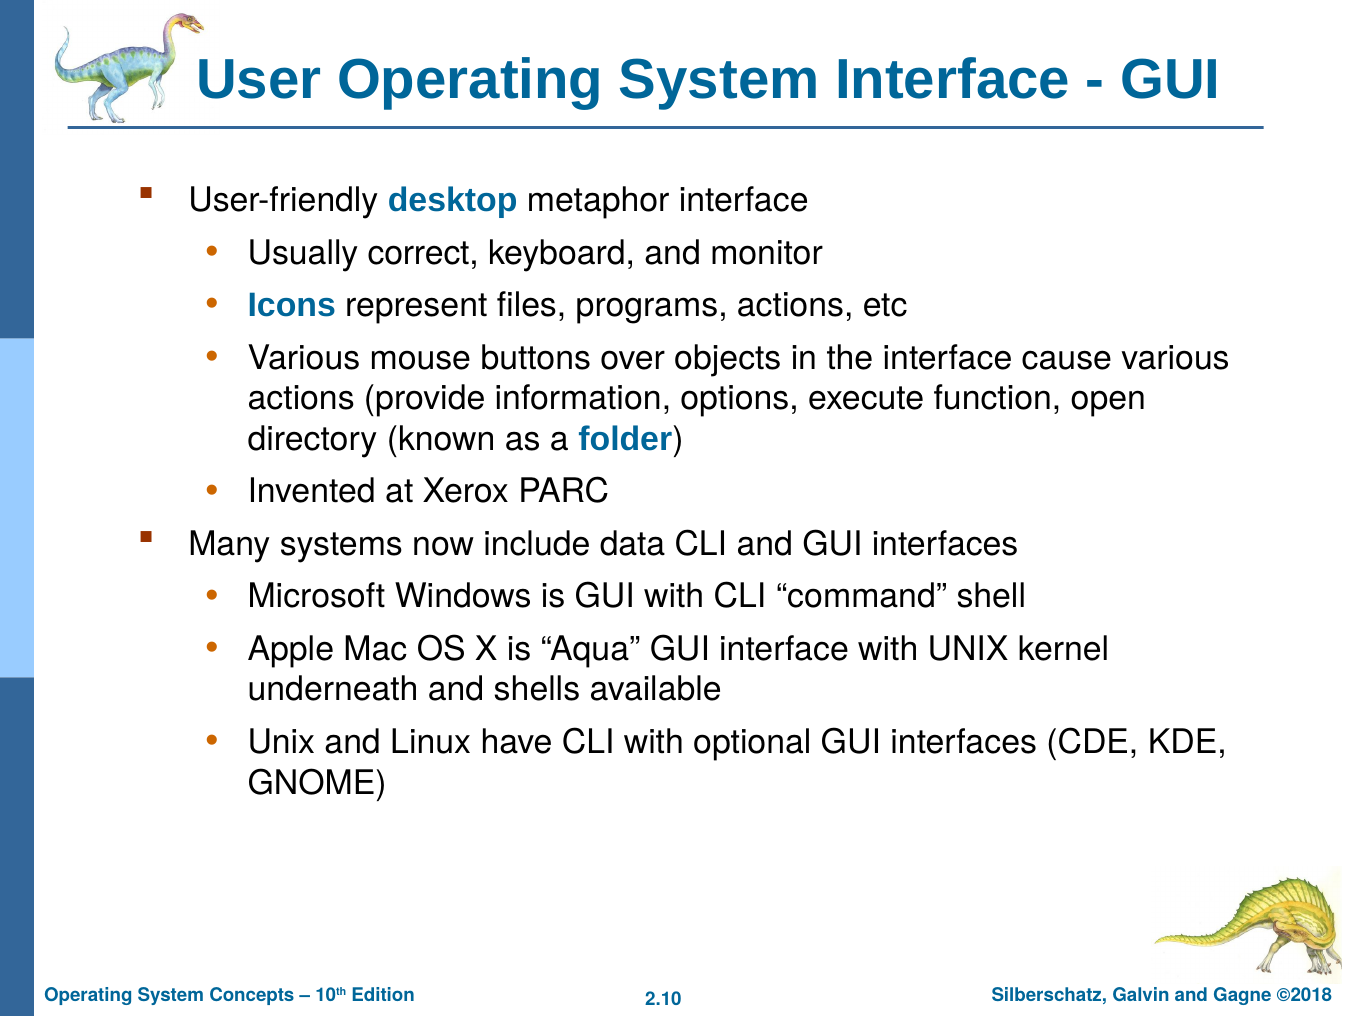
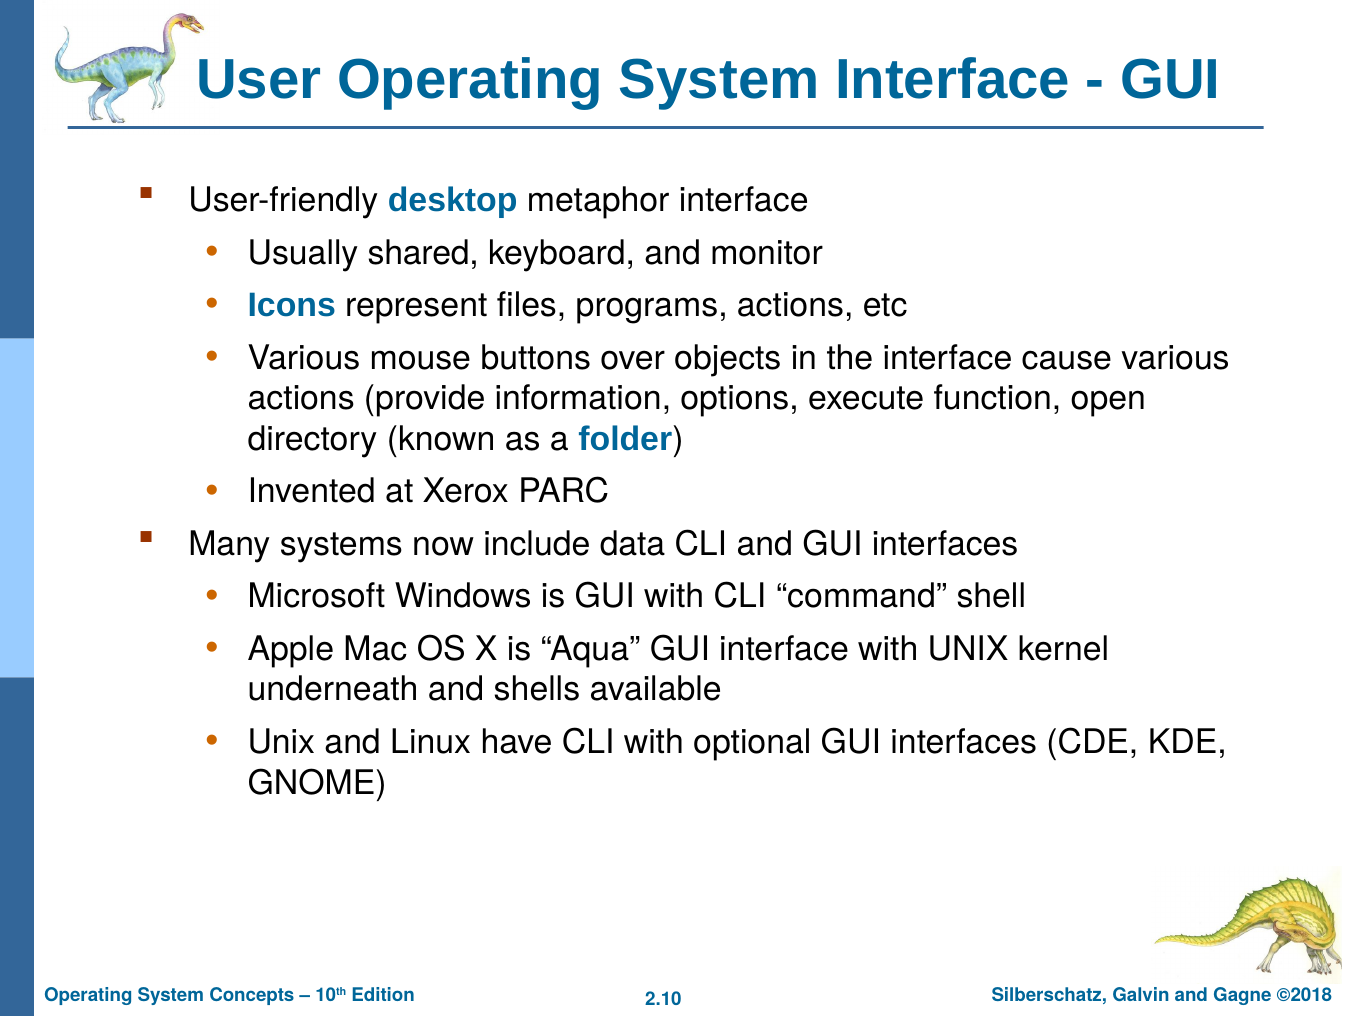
correct: correct -> shared (423, 253)
